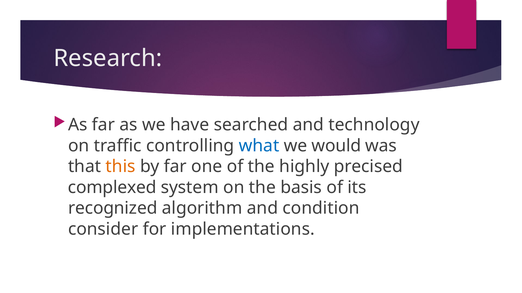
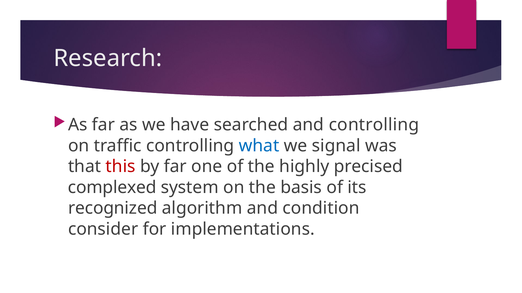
and technology: technology -> controlling (374, 125)
would: would -> signal (336, 146)
this colour: orange -> red (121, 167)
